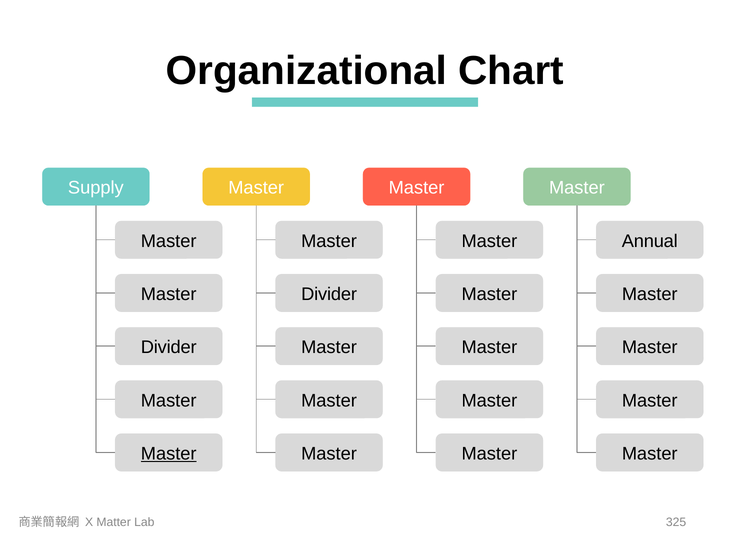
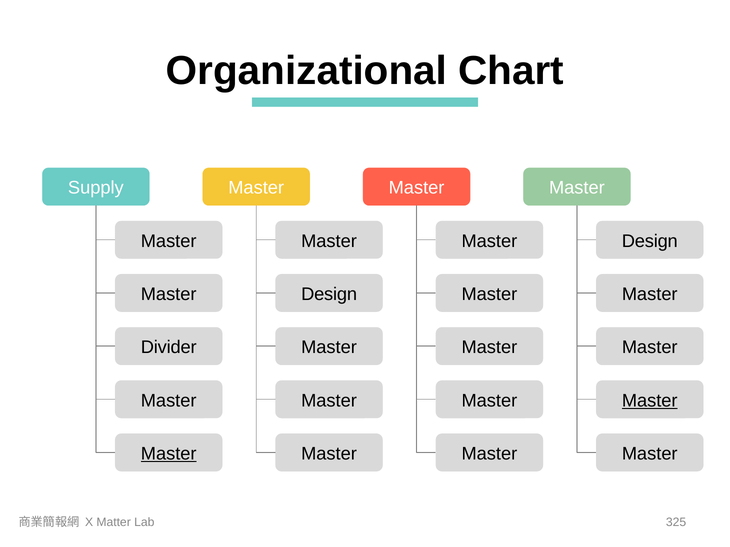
Annual: Annual -> Design (650, 241)
Divider: Divider -> Design (329, 294)
Master underline: none -> present (650, 401)
